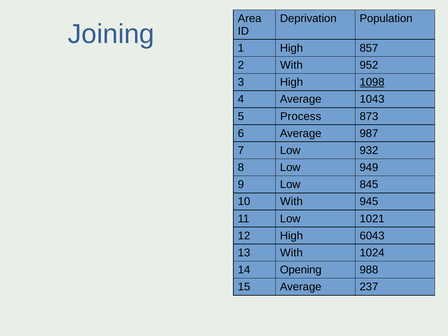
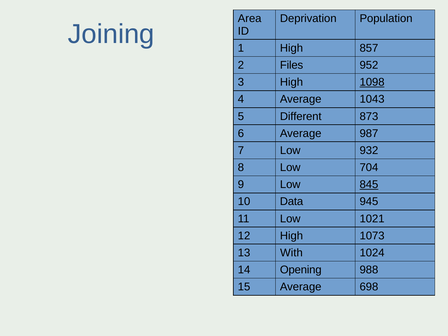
2 With: With -> Files (292, 65)
Process: Process -> Different (301, 116)
949: 949 -> 704 (369, 168)
845 underline: none -> present (369, 185)
10 With: With -> Data (292, 202)
6043: 6043 -> 1073 (372, 236)
237: 237 -> 698 (369, 287)
